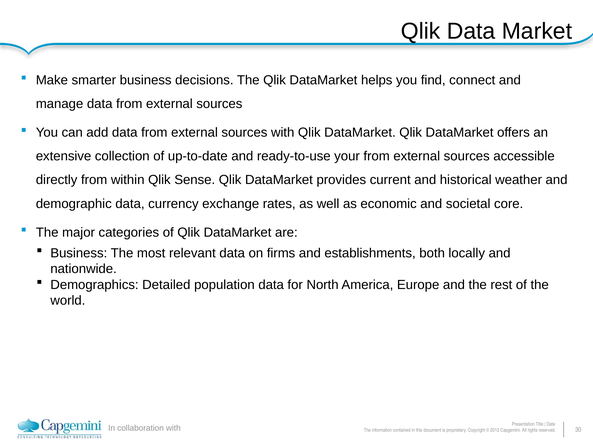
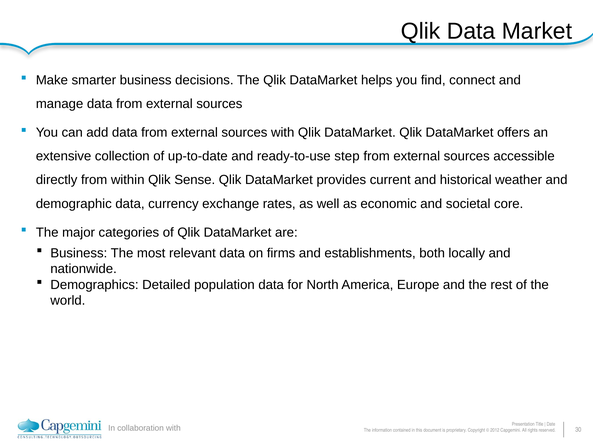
your: your -> step (347, 156)
